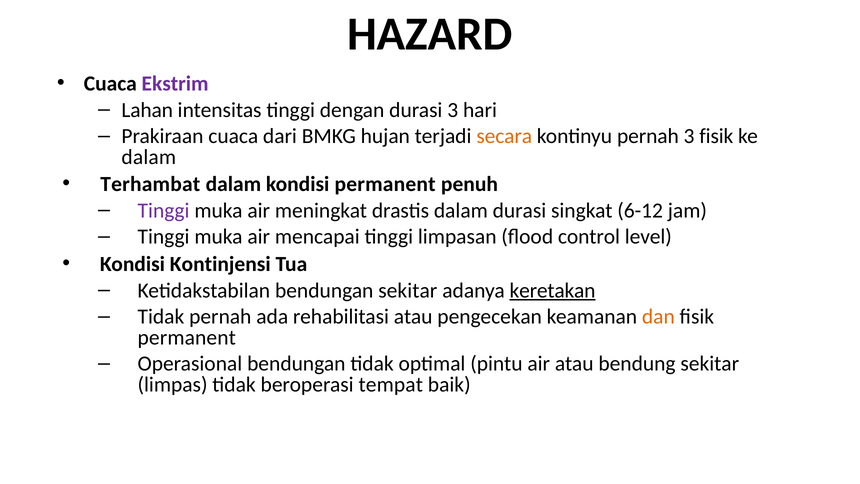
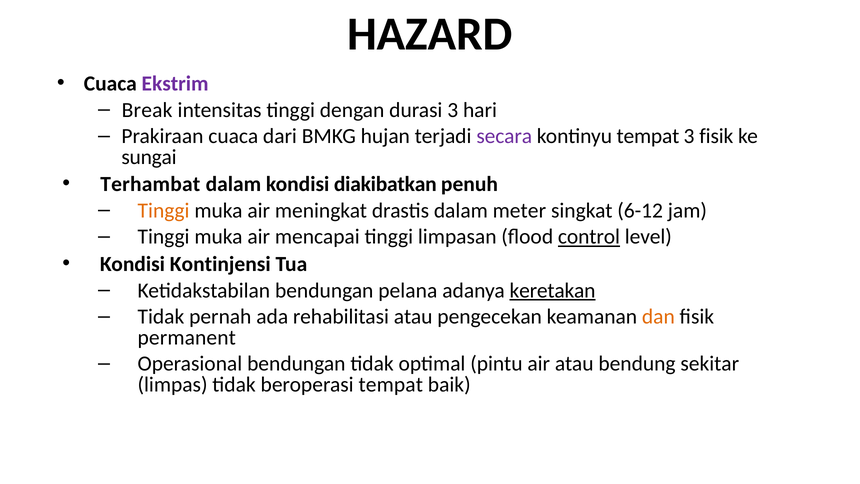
Lahan: Lahan -> Break (147, 110)
secara colour: orange -> purple (504, 136)
kontinyu pernah: pernah -> tempat (648, 136)
dalam: dalam -> sungai (149, 157)
kondisi permanent: permanent -> diakibatkan (385, 184)
Tinggi colour: purple -> orange (164, 210)
dalam durasi: durasi -> meter (519, 210)
control underline: none -> present (589, 237)
bendungan sekitar: sekitar -> pelana (408, 290)
